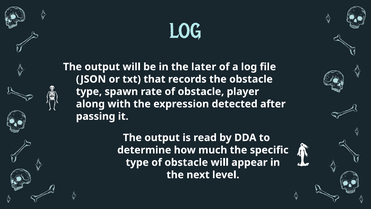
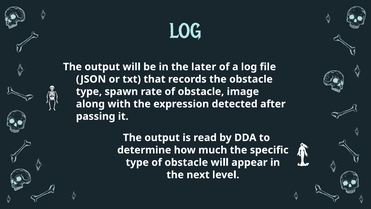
player: player -> image (243, 91)
